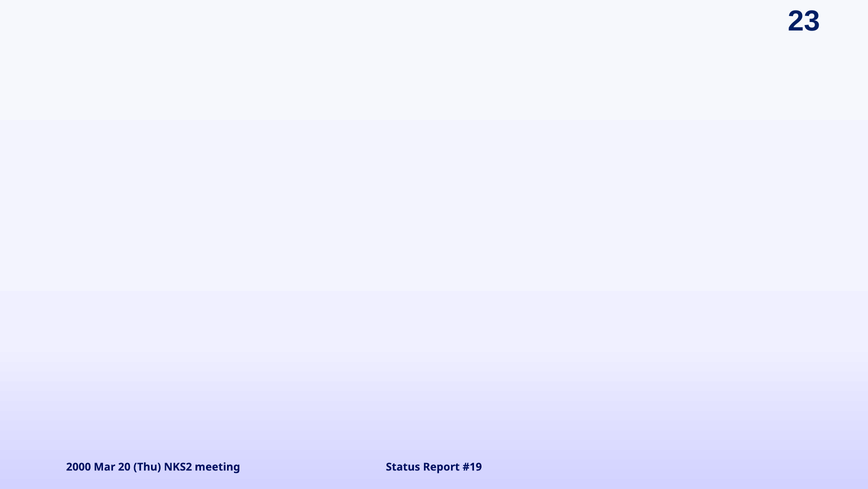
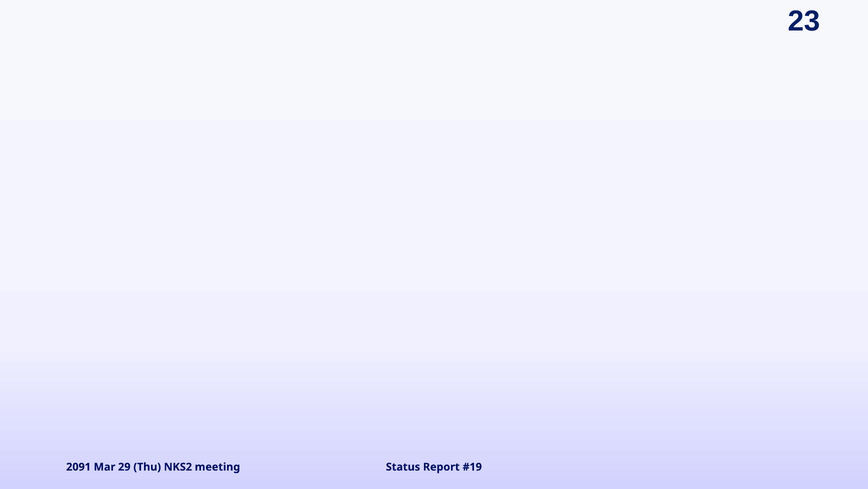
2000: 2000 -> 2091 (79, 466)
20: 20 -> 29 (124, 466)
